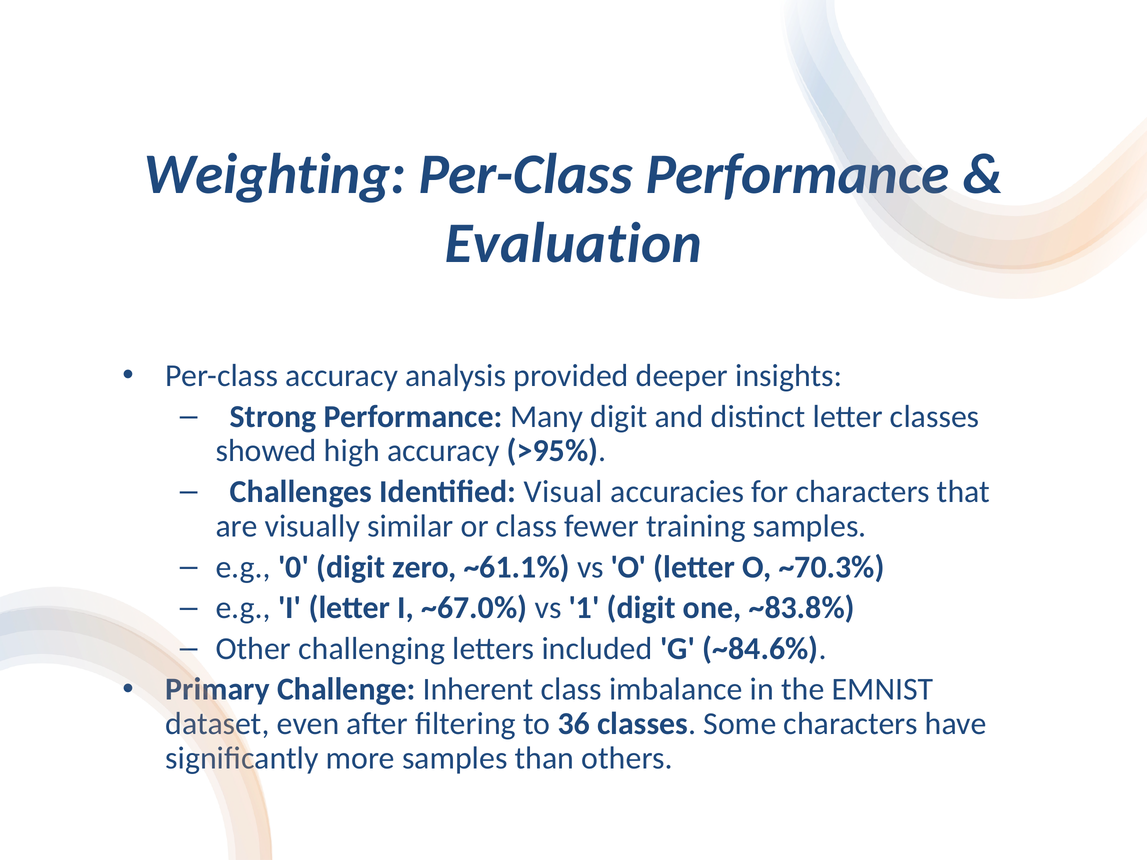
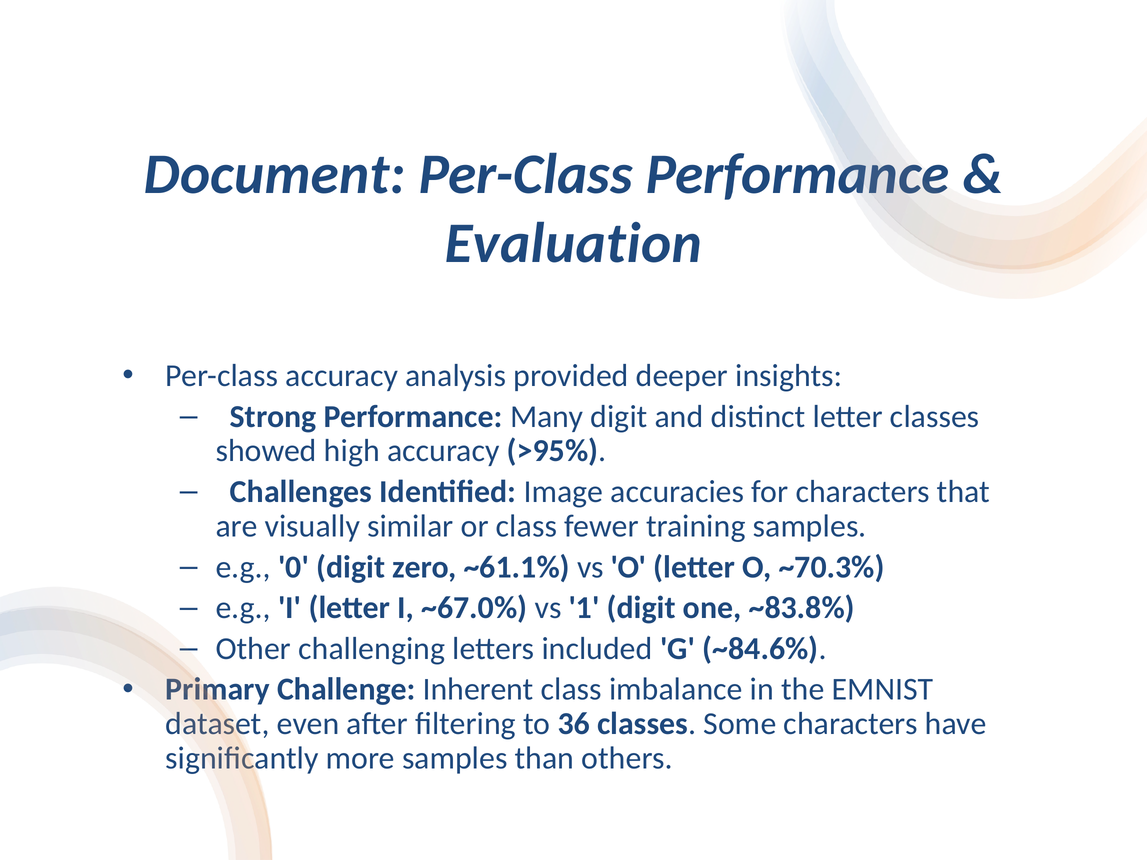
Weighting: Weighting -> Document (275, 174)
Visual: Visual -> Image (563, 492)
